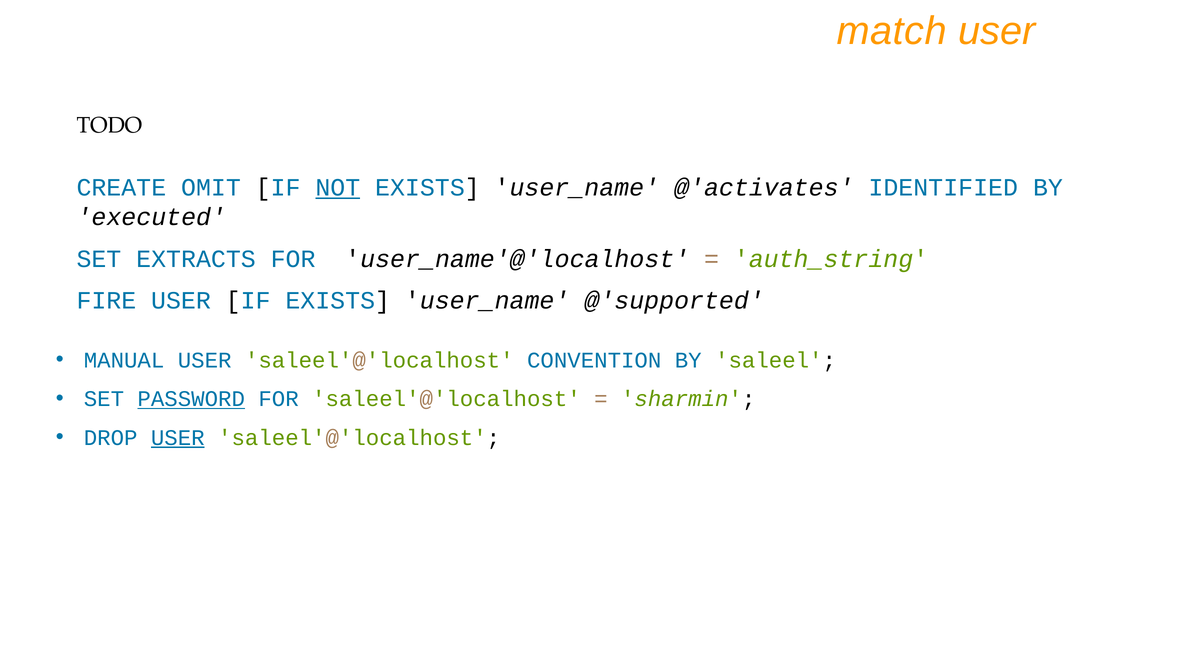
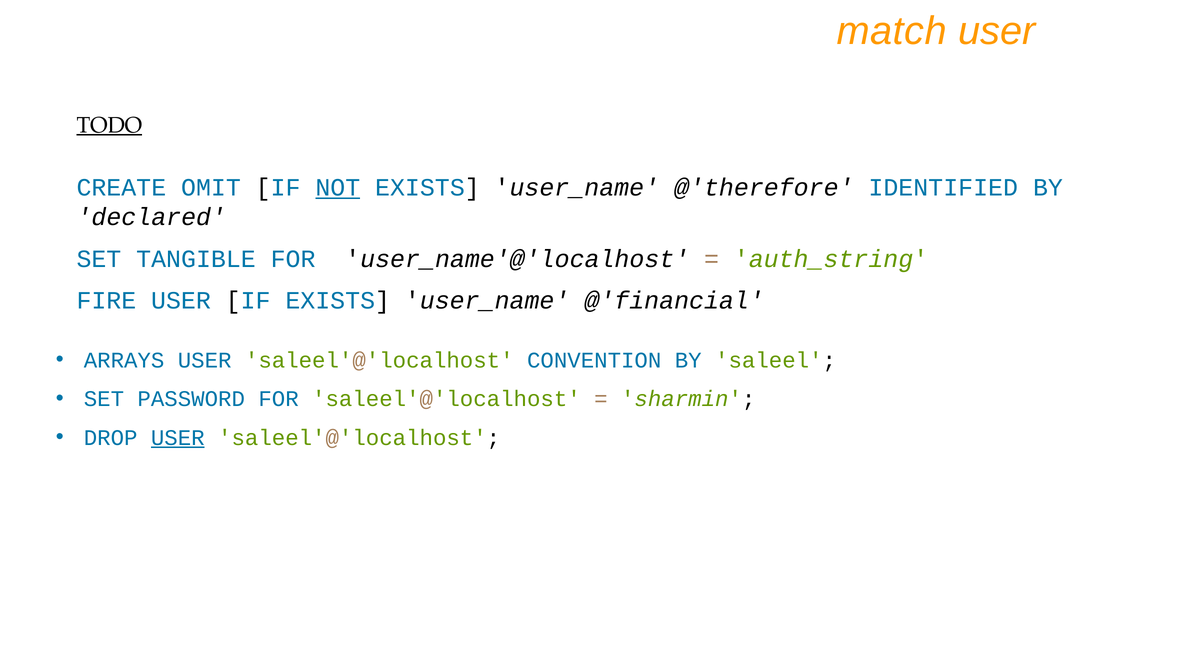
TODO underline: none -> present (109, 125)
@'activates: @'activates -> @'therefore (764, 188)
executed: executed -> declared (151, 217)
EXTRACTS: EXTRACTS -> TANGIBLE (196, 259)
@'supported: @'supported -> @'financial (674, 301)
MANUAL: MANUAL -> ARRAYS (124, 361)
PASSWORD underline: present -> none (191, 399)
